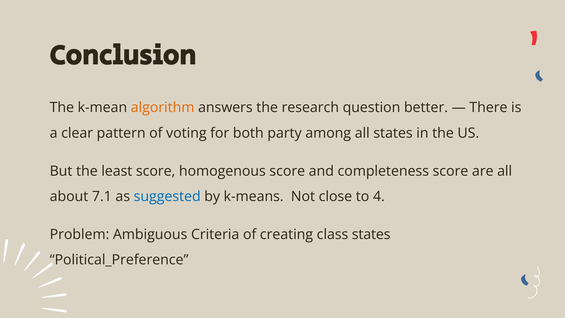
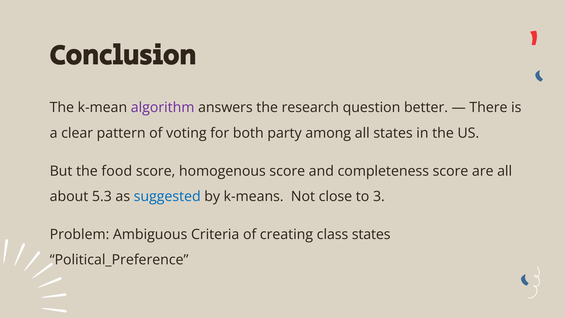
algorithm colour: orange -> purple (163, 108)
least: least -> food (117, 171)
7.1: 7.1 -> 5.3 (102, 196)
4: 4 -> 3 (379, 196)
